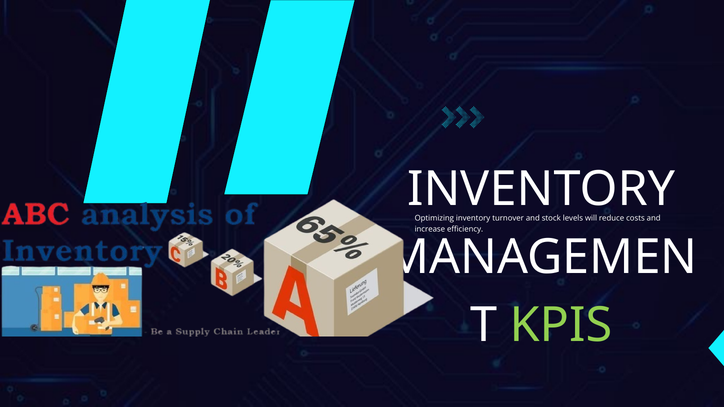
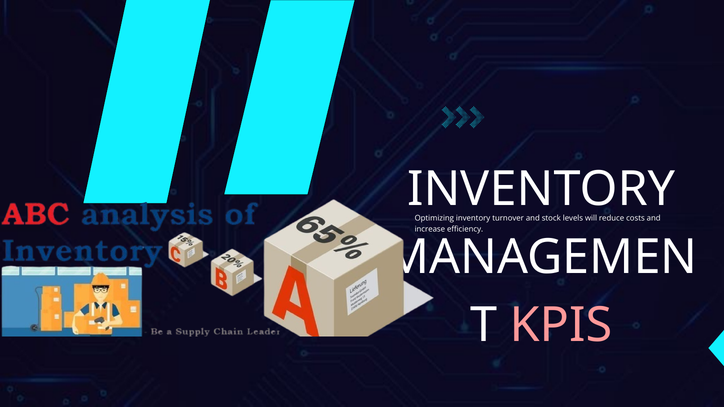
KPIS colour: light green -> pink (561, 325)
